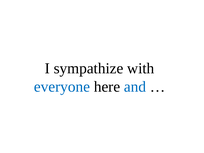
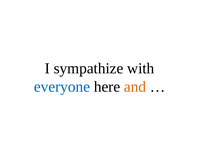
and colour: blue -> orange (135, 87)
